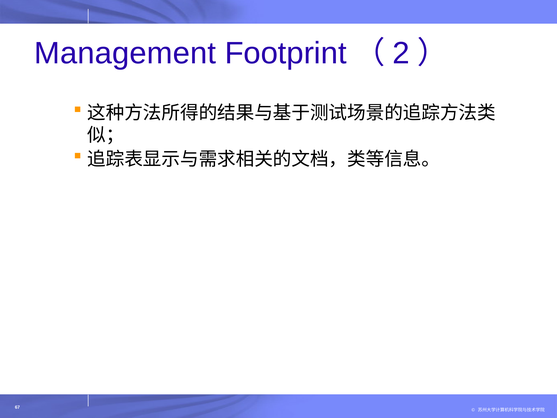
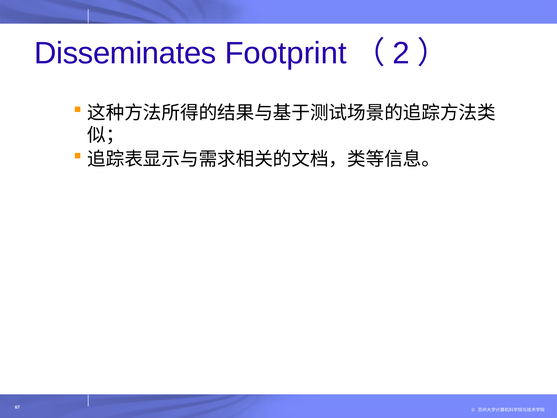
Management: Management -> Disseminates (125, 53)
